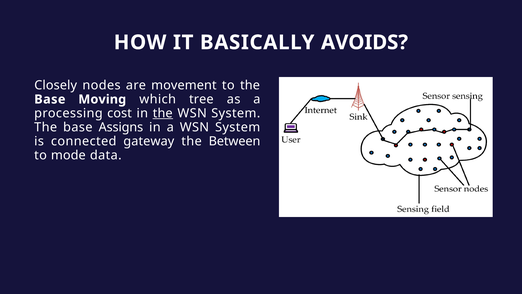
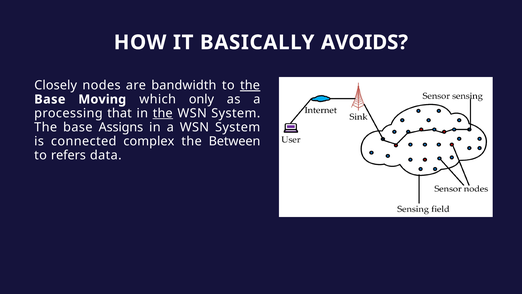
movement: movement -> bandwidth (184, 85)
the underline: none -> present (250, 85)
tree: tree -> only (201, 99)
cost: cost -> that (120, 113)
gateway: gateway -> complex (149, 141)
mode: mode -> refers (68, 155)
